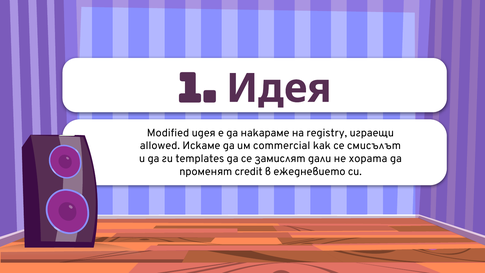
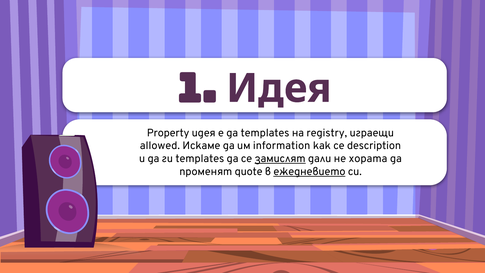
Modified: Modified -> Property (168, 133)
да накараме: накараме -> templates (265, 133)
commercial: commercial -> information (282, 146)
смисълът: смисълът -> description (374, 146)
замислят underline: none -> present (280, 159)
credit: credit -> quote (249, 171)
ежедневието underline: none -> present (309, 171)
